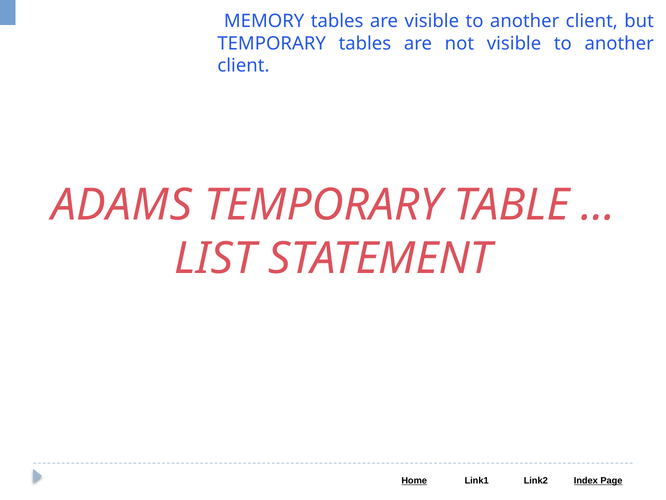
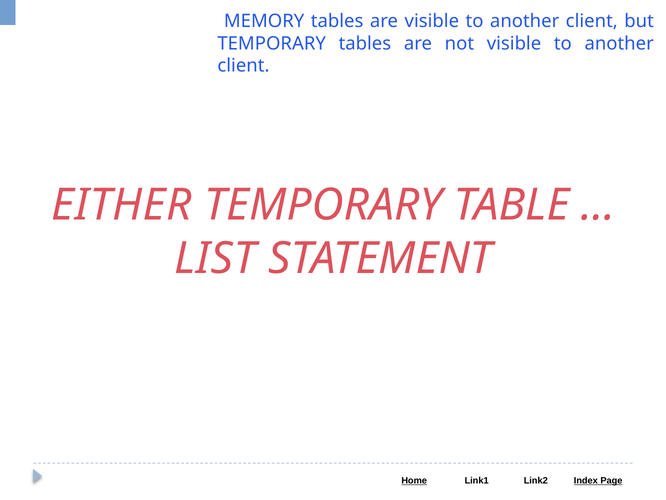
ADAMS: ADAMS -> EITHER (122, 205)
